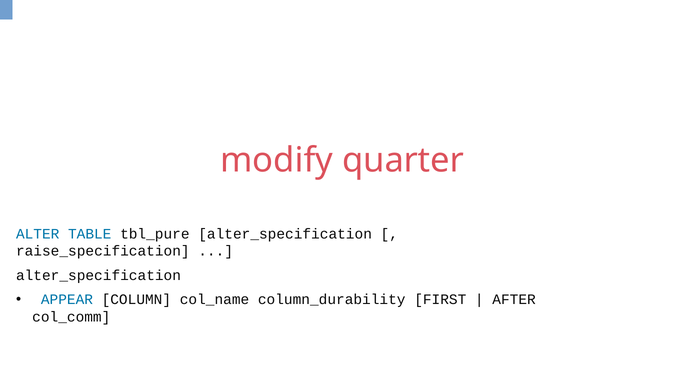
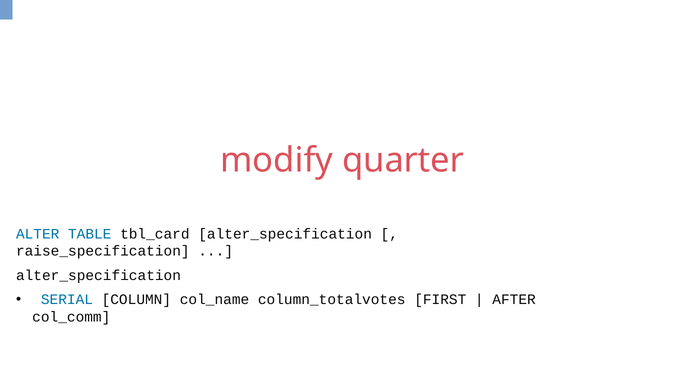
tbl_pure: tbl_pure -> tbl_card (155, 234)
APPEAR: APPEAR -> SERIAL (67, 300)
column_durability: column_durability -> column_totalvotes (332, 300)
